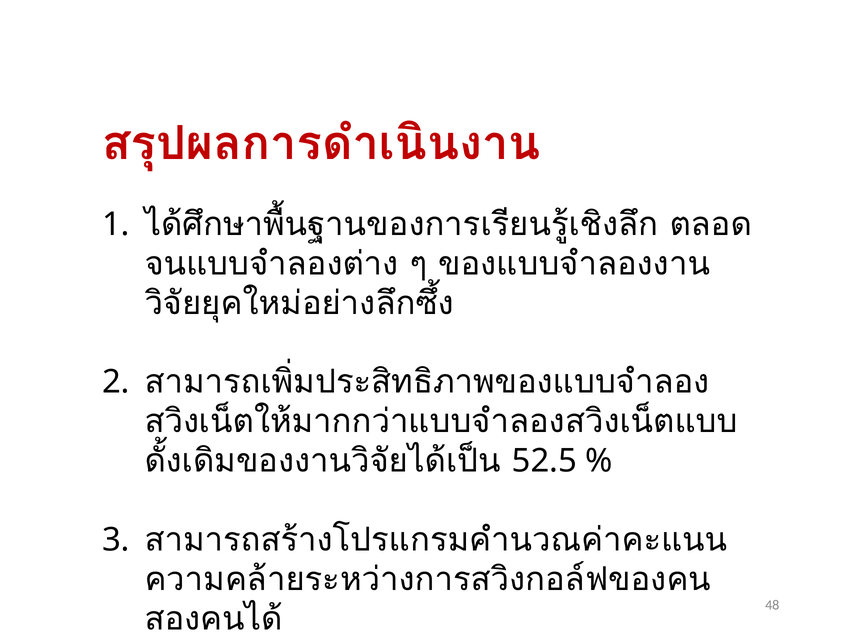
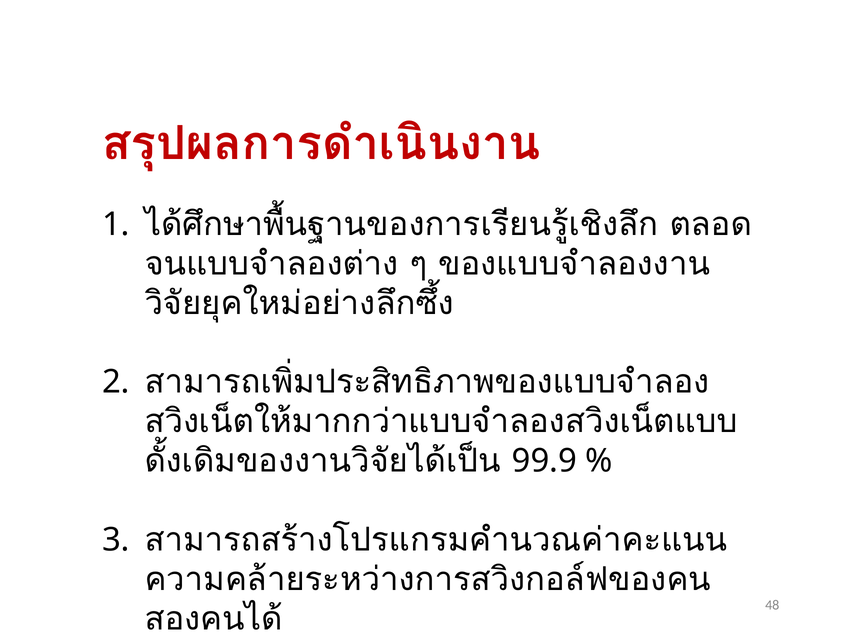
52.5: 52.5 -> 99.9 (544, 461)
